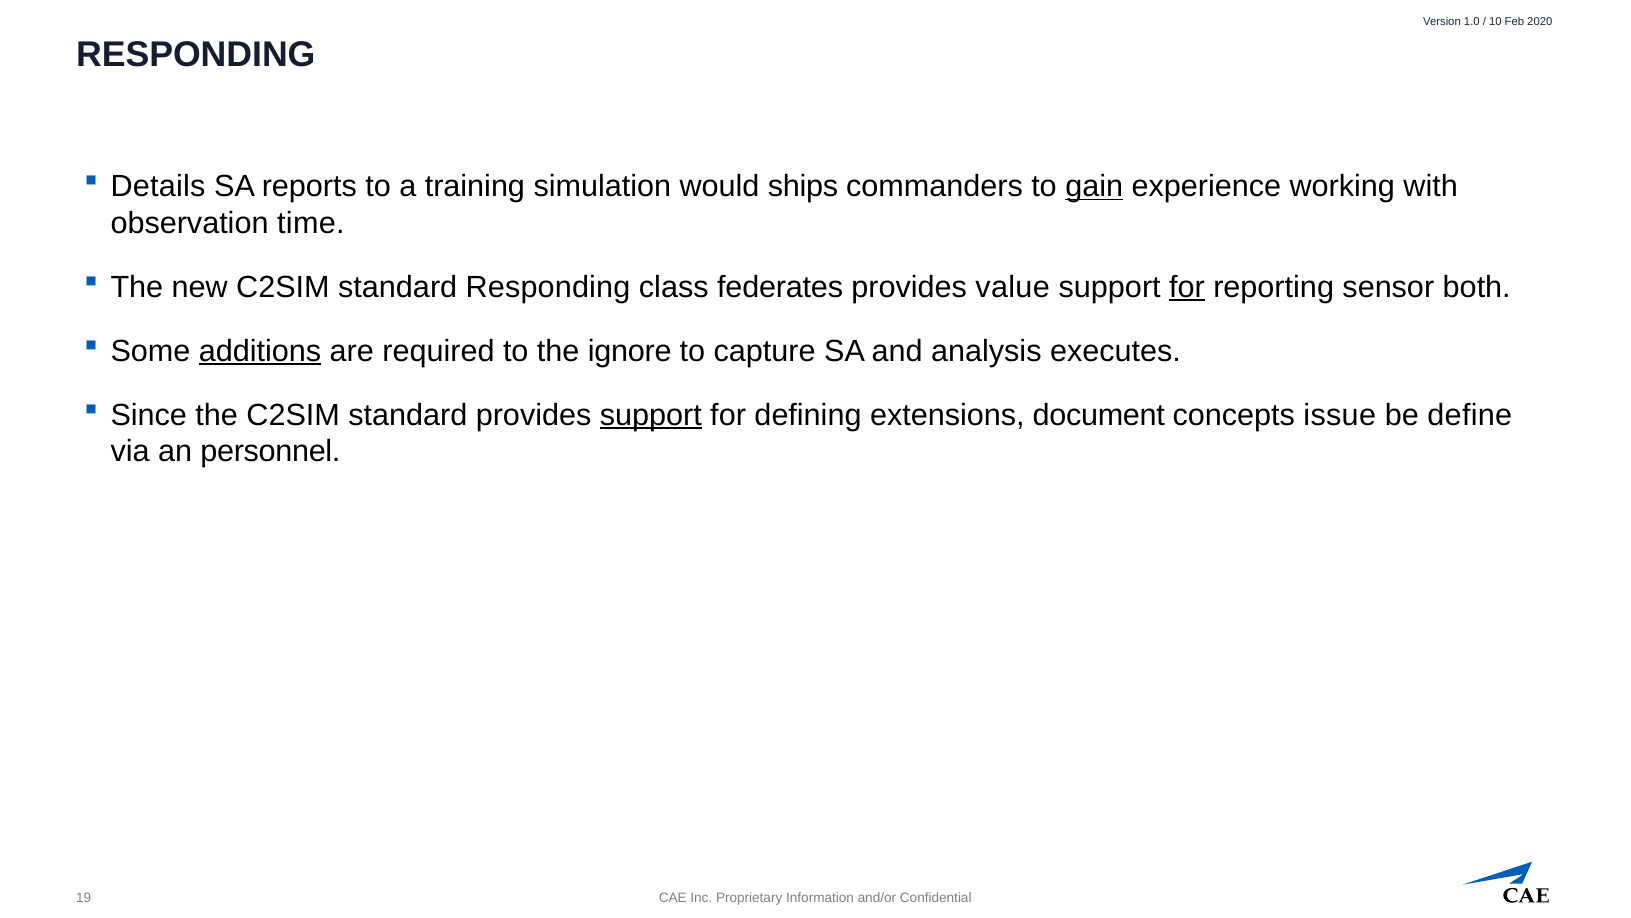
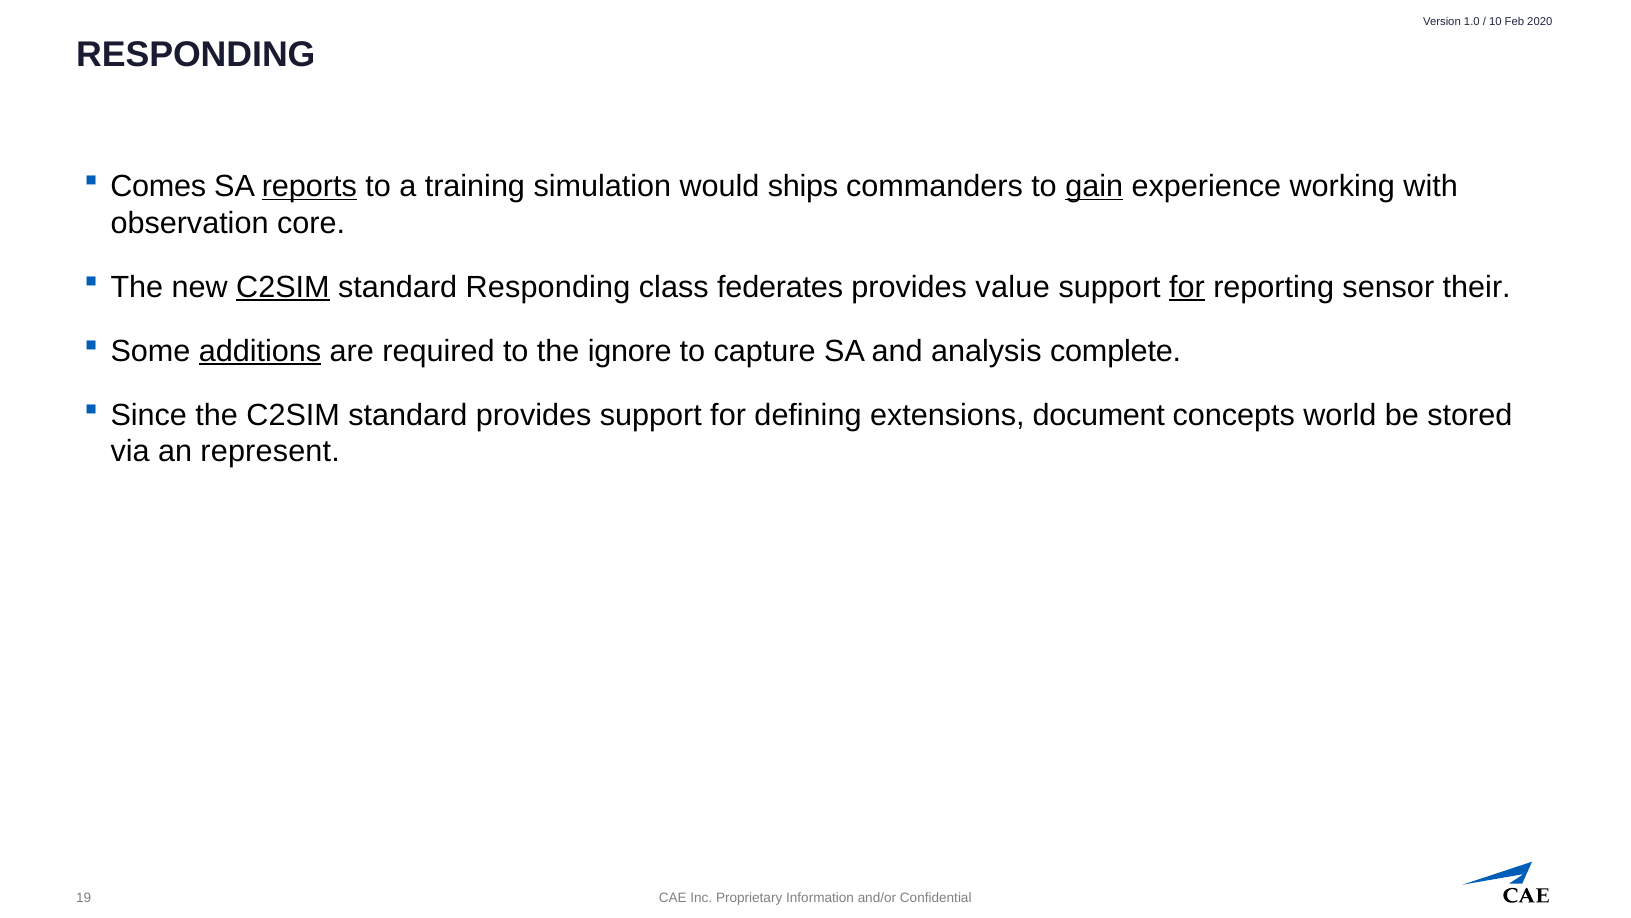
Details: Details -> Comes (158, 186)
reports underline: none -> present (309, 186)
time: time -> core (311, 223)
C2SIM underline: none -> present (283, 287)
both: both -> their (1477, 287)
executes: executes -> complete (1116, 351)
support underline: present -> none (651, 415)
issue: issue -> world (1340, 415)
define: define -> stored (1470, 415)
personnel: personnel -> represent (270, 452)
